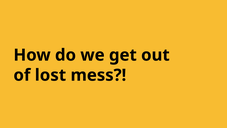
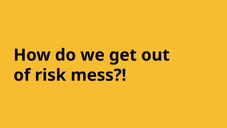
lost: lost -> risk (50, 75)
